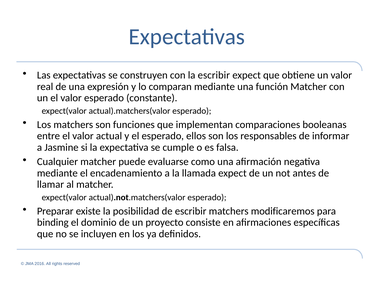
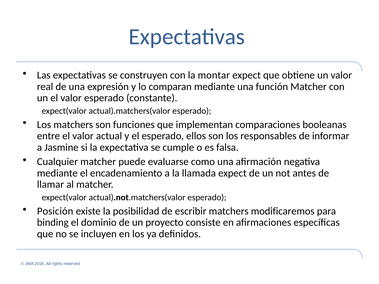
la escribir: escribir -> montar (214, 75)
Preparar: Preparar -> Posición (55, 211)
